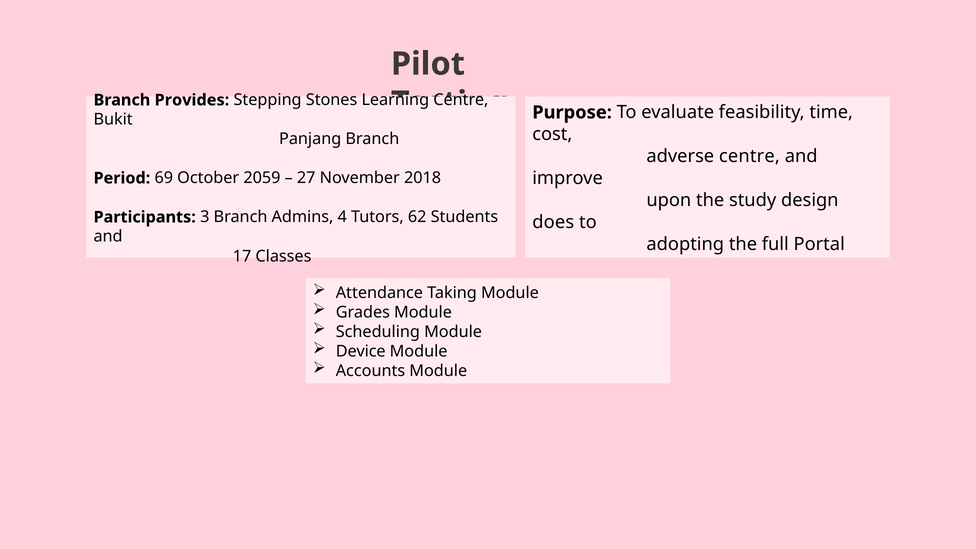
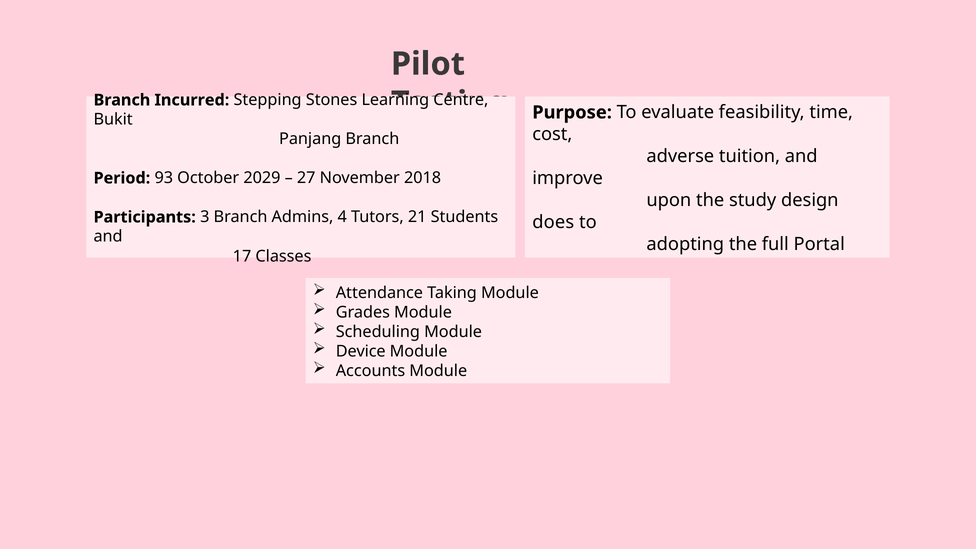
Provides: Provides -> Incurred (192, 100)
adverse centre: centre -> tuition (749, 156)
69: 69 -> 93 (164, 178)
2059: 2059 -> 2029 (262, 178)
62: 62 -> 21 (417, 217)
